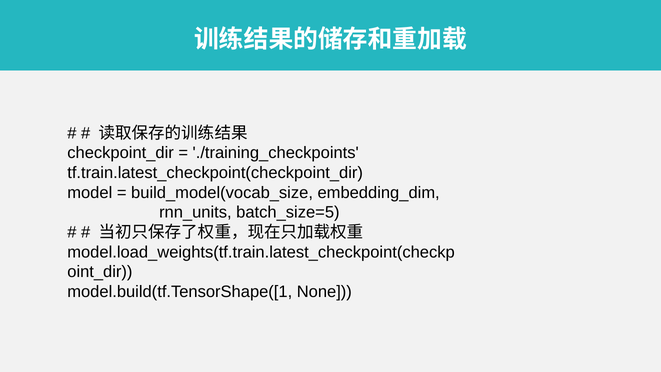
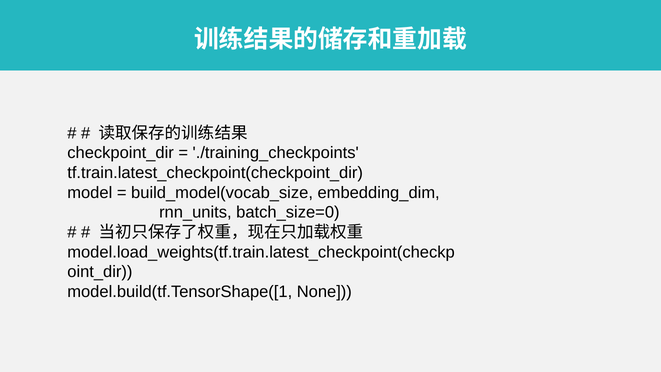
batch_size=5: batch_size=5 -> batch_size=0 (288, 212)
